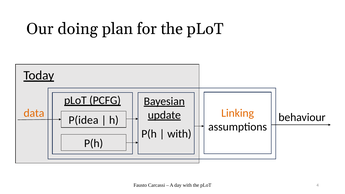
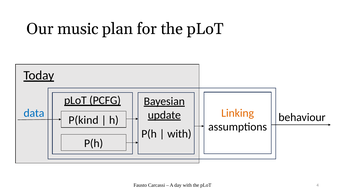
doing: doing -> music (78, 29)
data colour: orange -> blue (34, 113)
P(idea: P(idea -> P(kind (84, 120)
